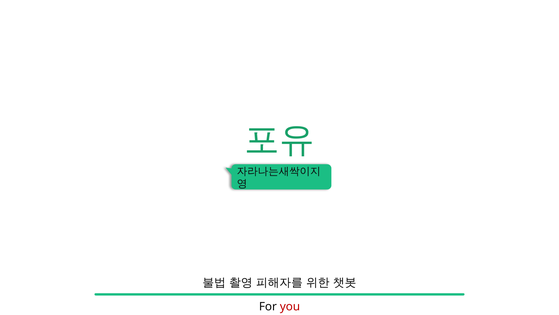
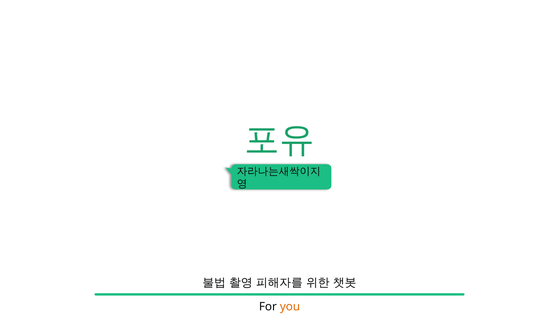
you colour: red -> orange (290, 306)
